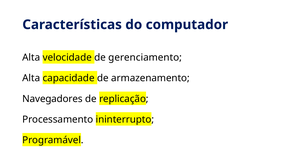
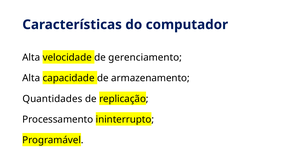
Navegadores: Navegadores -> Quantidades (52, 99)
